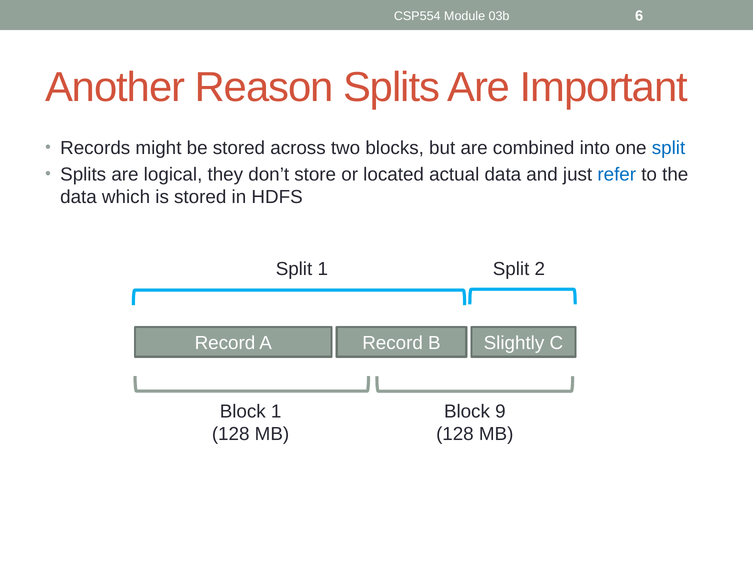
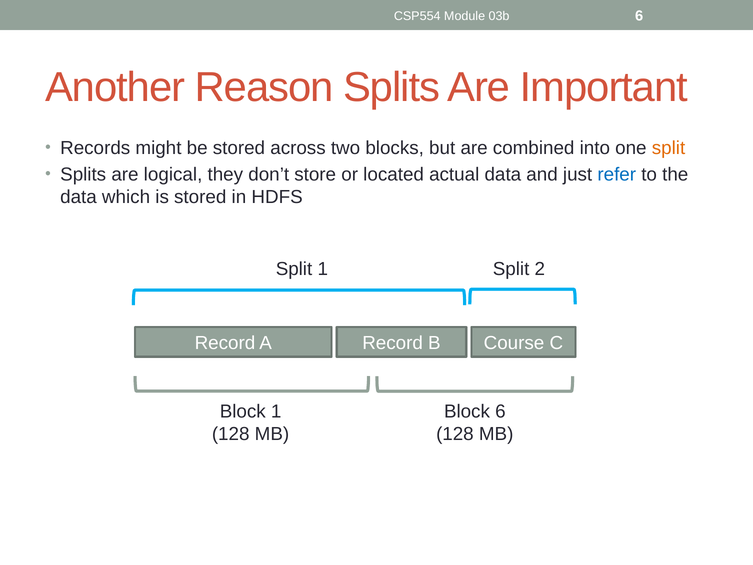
split colour: blue -> orange (669, 148)
Slightly: Slightly -> Course (514, 343)
Block 9: 9 -> 6 (500, 411)
